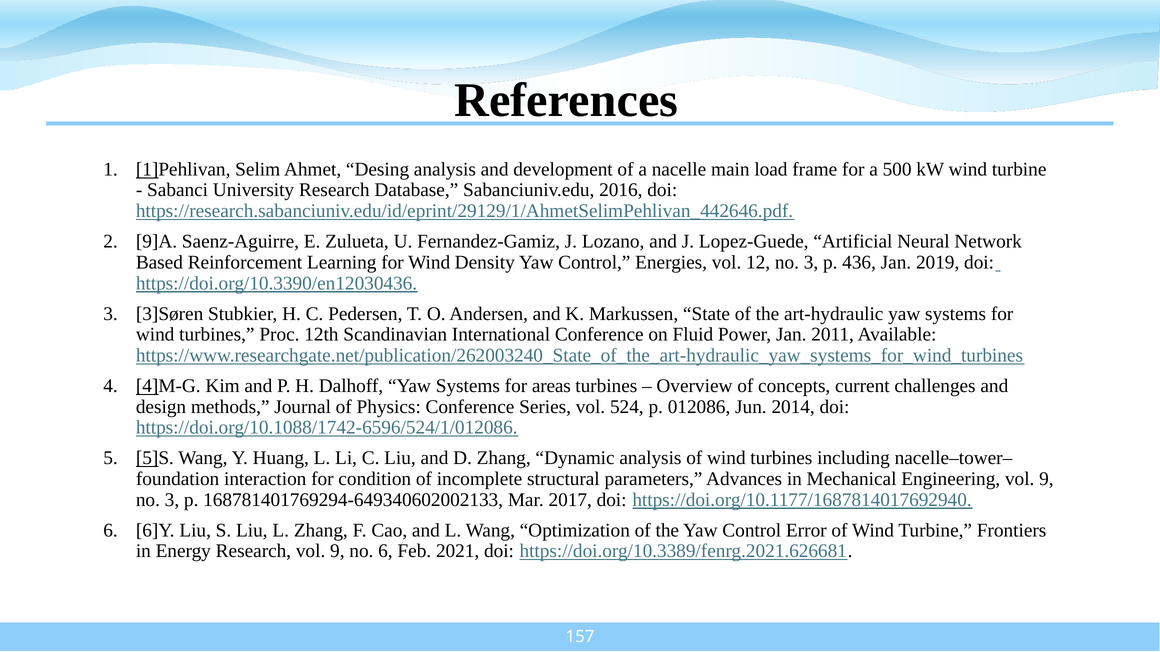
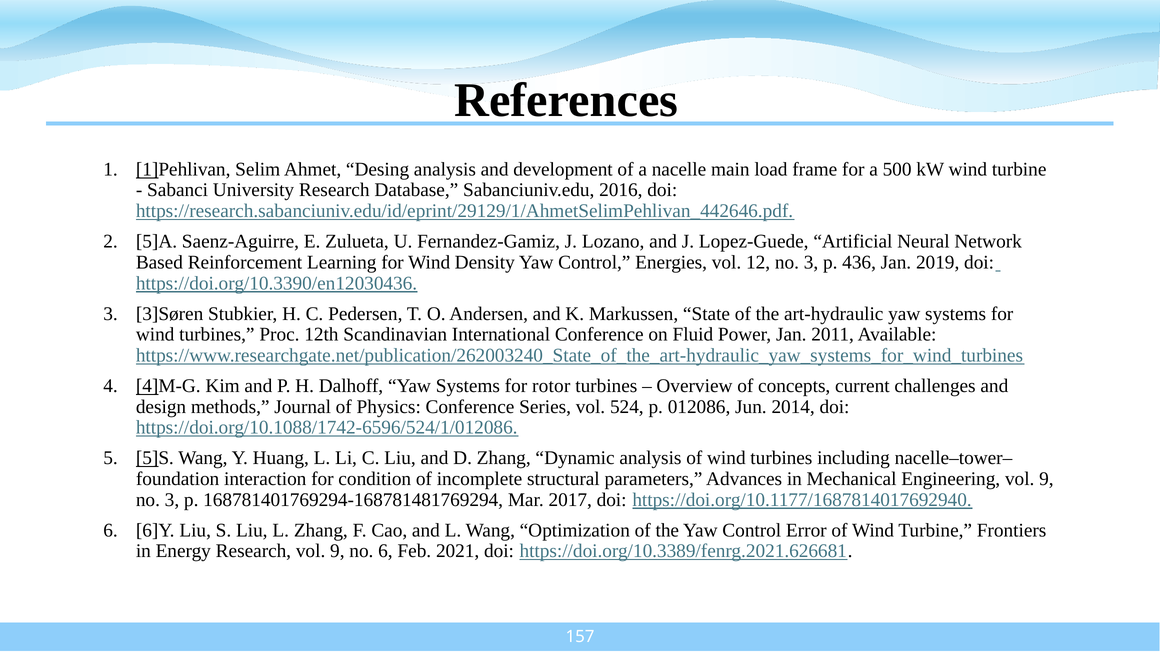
9]A: 9]A -> 5]A (157, 242)
areas: areas -> rotor (551, 386)
168781401769294-649340602002133: 168781401769294-649340602002133 -> 168781401769294-168781481769294 (353, 500)
